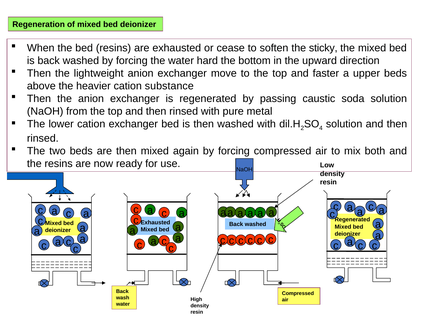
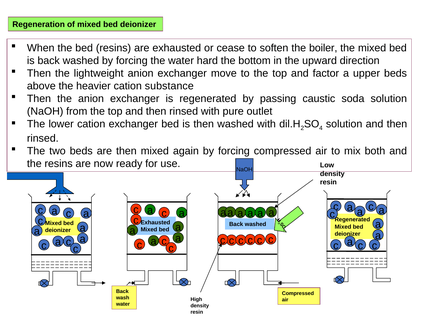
sticky: sticky -> boiler (323, 48)
faster: faster -> factor (326, 73)
metal: metal -> outlet (260, 111)
